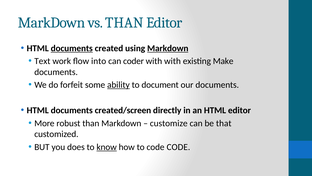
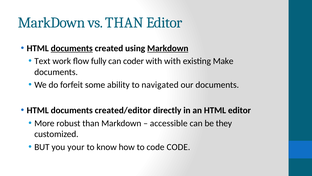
into: into -> fully (99, 61)
ability underline: present -> none (118, 85)
document: document -> navigated (160, 85)
created/screen: created/screen -> created/editor (123, 110)
customize: customize -> accessible (169, 123)
that: that -> they (224, 123)
does: does -> your (76, 147)
know underline: present -> none (107, 147)
